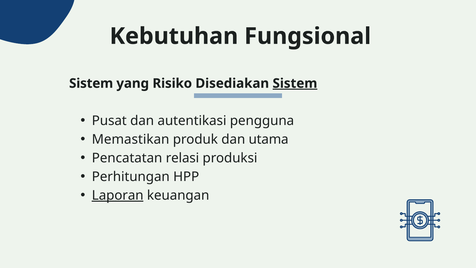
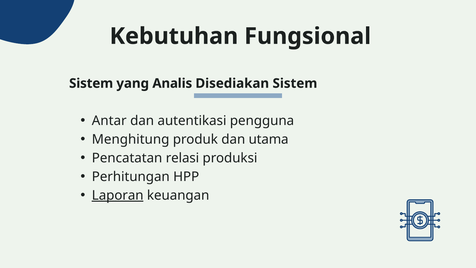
Risiko: Risiko -> Analis (172, 83)
Sistem underline: present -> none (295, 83)
Pusat: Pusat -> Antar (109, 121)
Memastikan: Memastikan -> Menghitung (131, 139)
